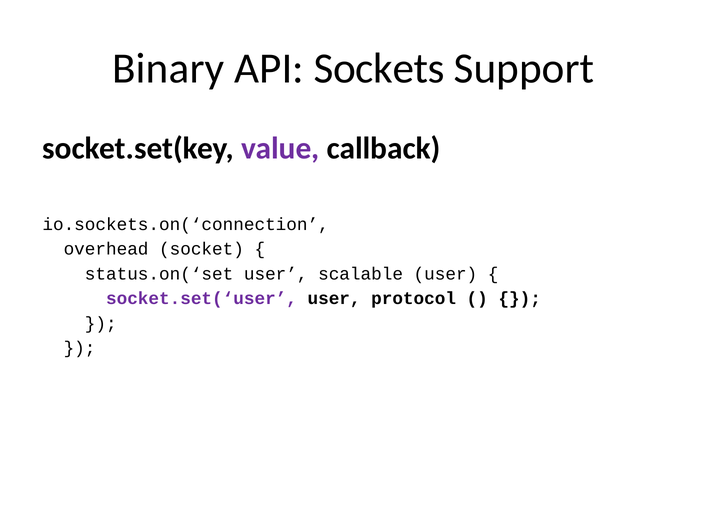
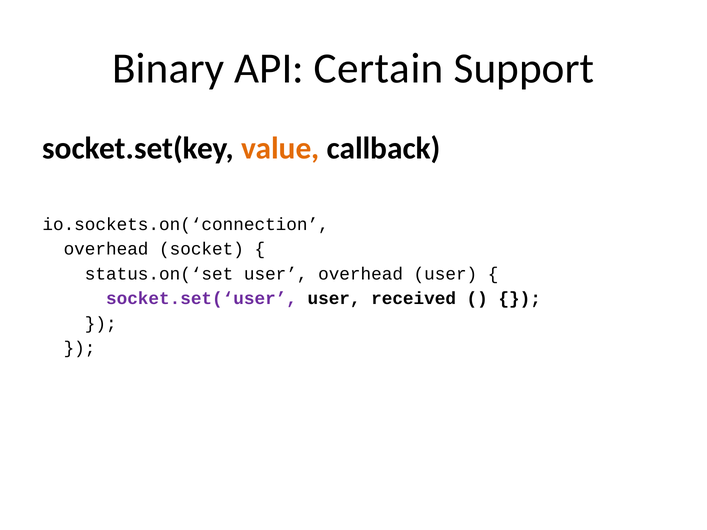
Sockets: Sockets -> Certain (379, 68)
value colour: purple -> orange (280, 148)
user scalable: scalable -> overhead (361, 274)
protocol: protocol -> received (414, 299)
